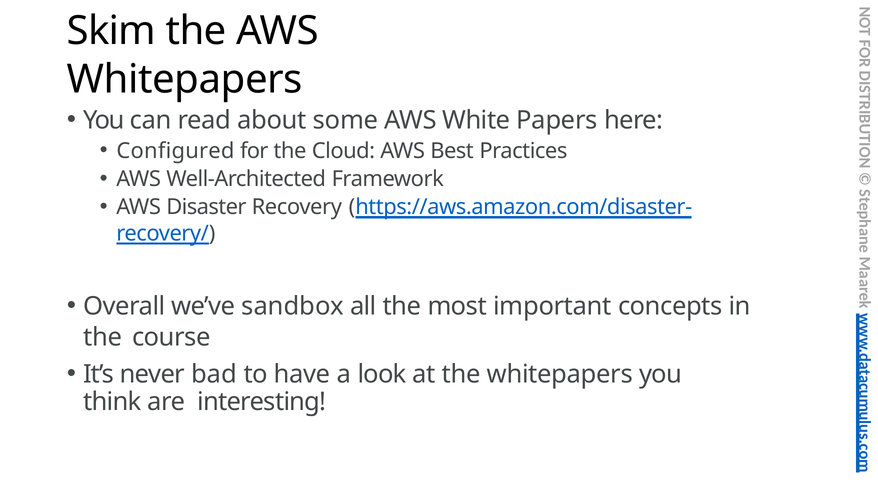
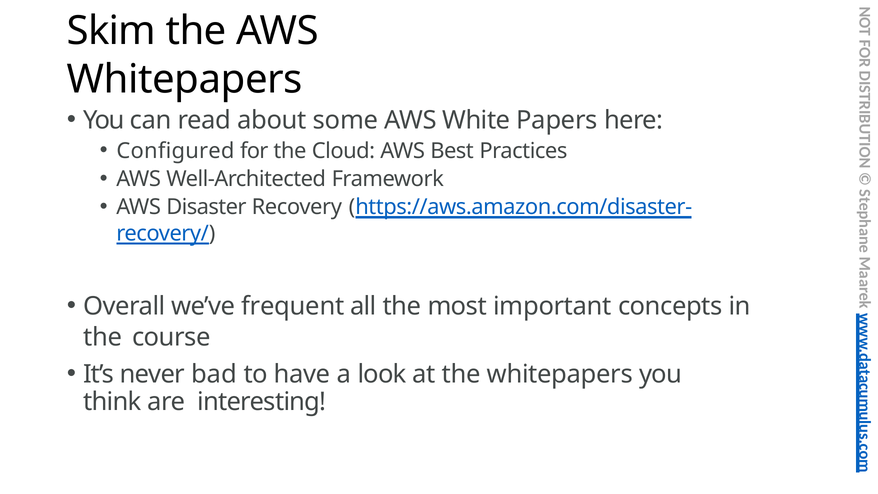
sandbox: sandbox -> frequent (293, 306)
